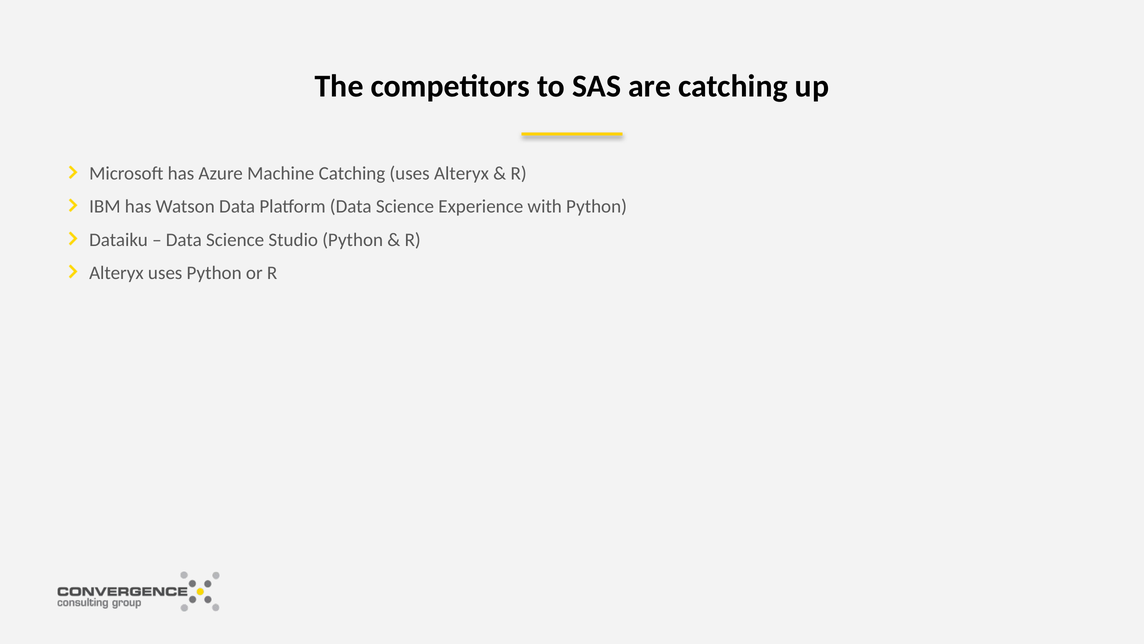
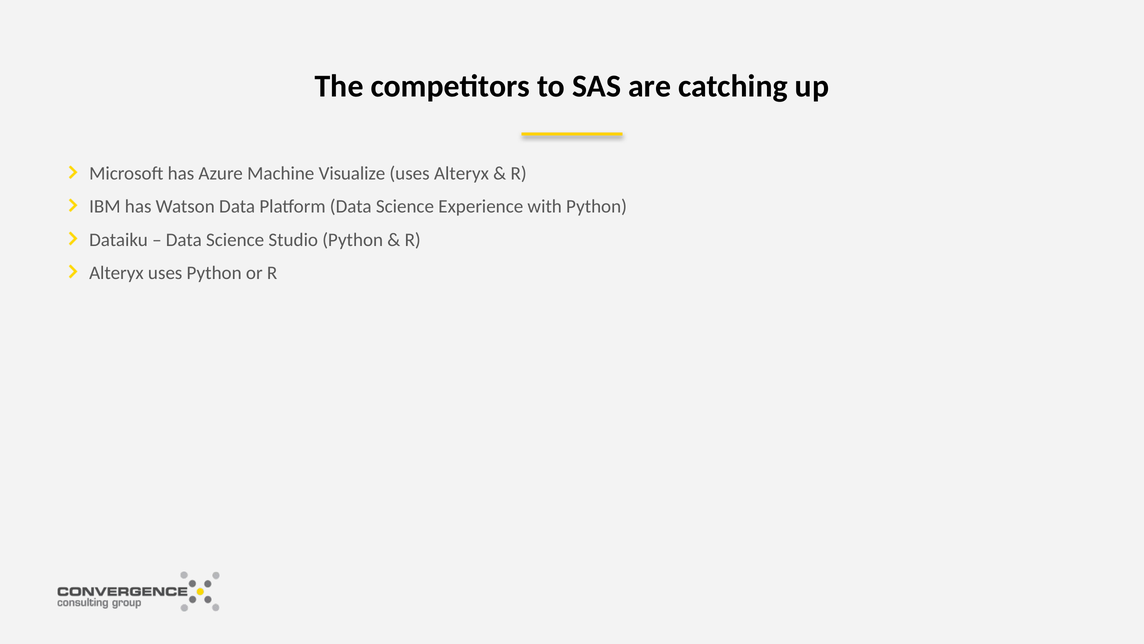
Machine Catching: Catching -> Visualize (352, 173)
